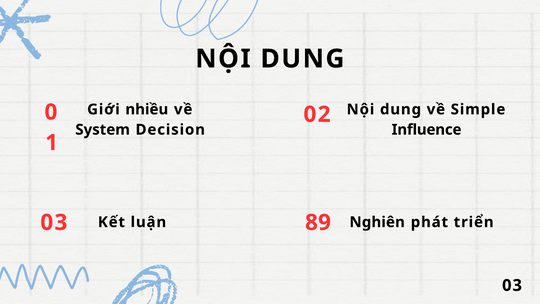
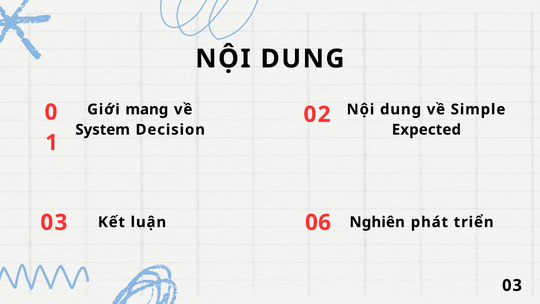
nhiều: nhiều -> mang (147, 109)
Influence: Influence -> Expected (426, 130)
89: 89 -> 06 (318, 222)
